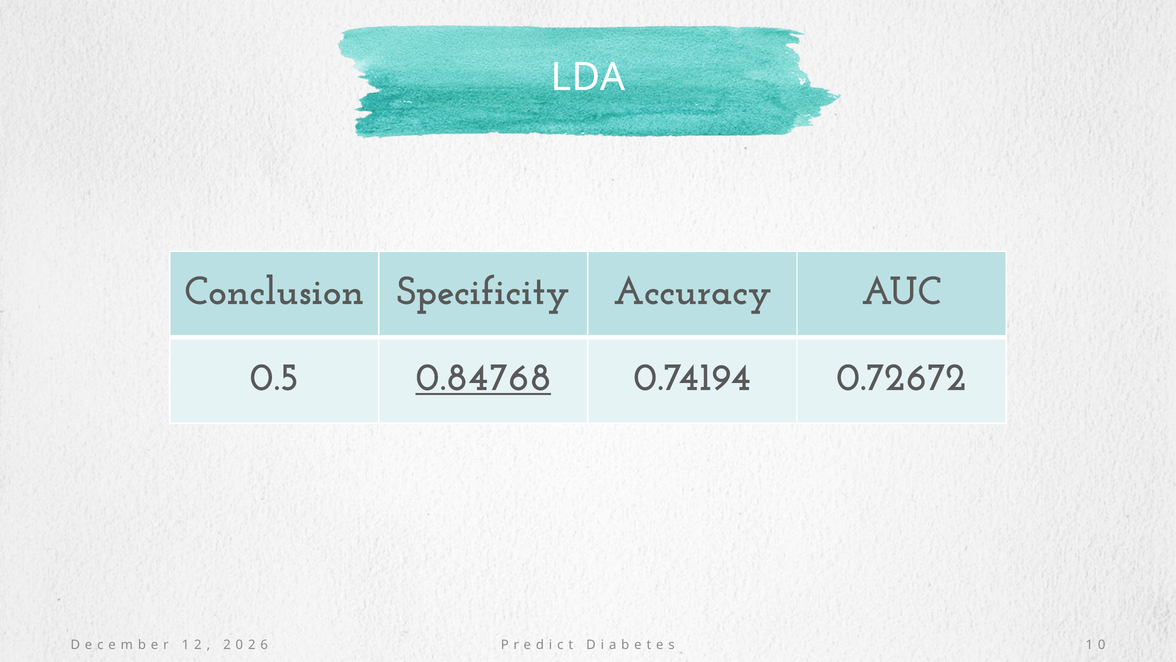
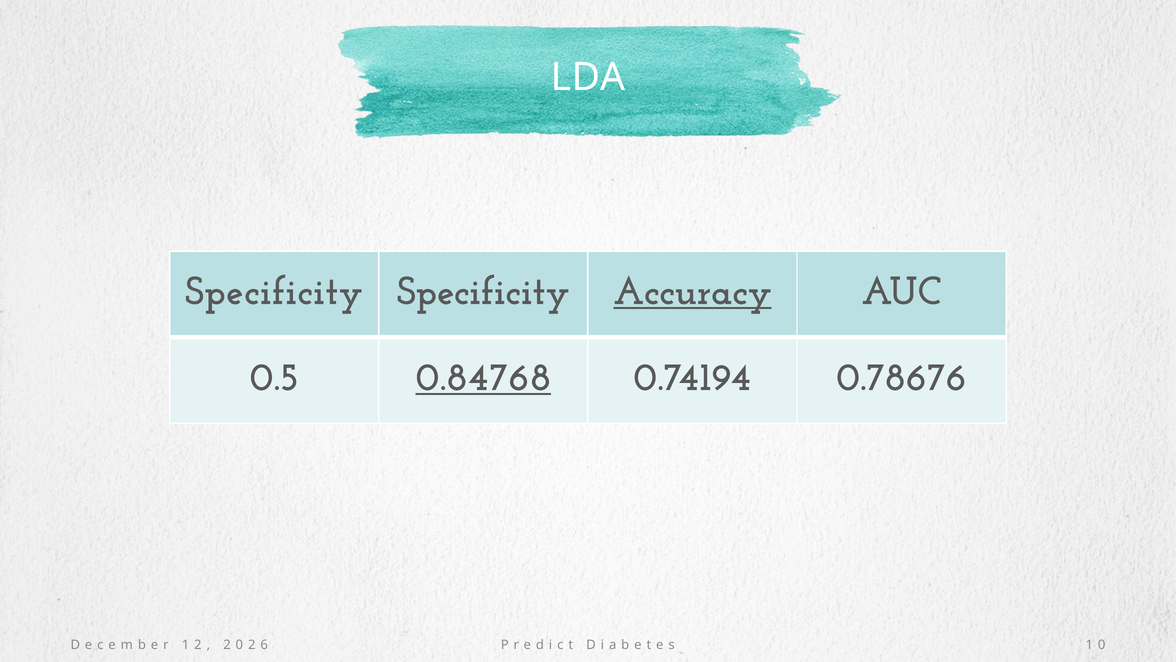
Conclusion: Conclusion -> Specificity (274, 291)
Accuracy underline: none -> present (693, 291)
0.72672: 0.72672 -> 0.78676 (902, 377)
